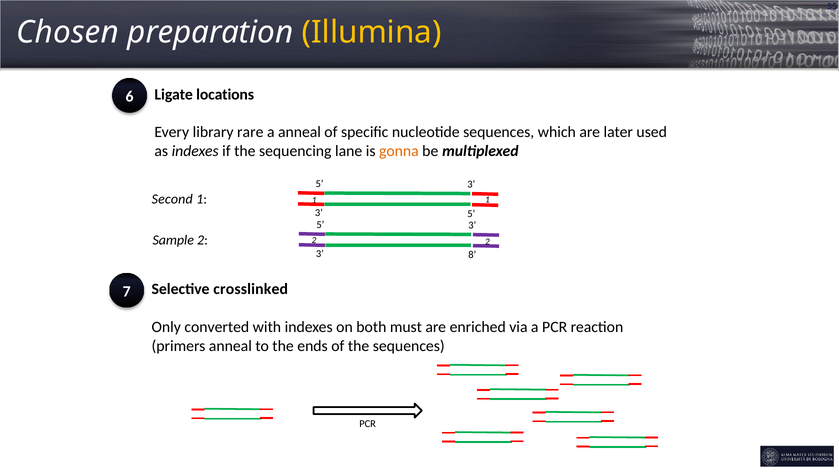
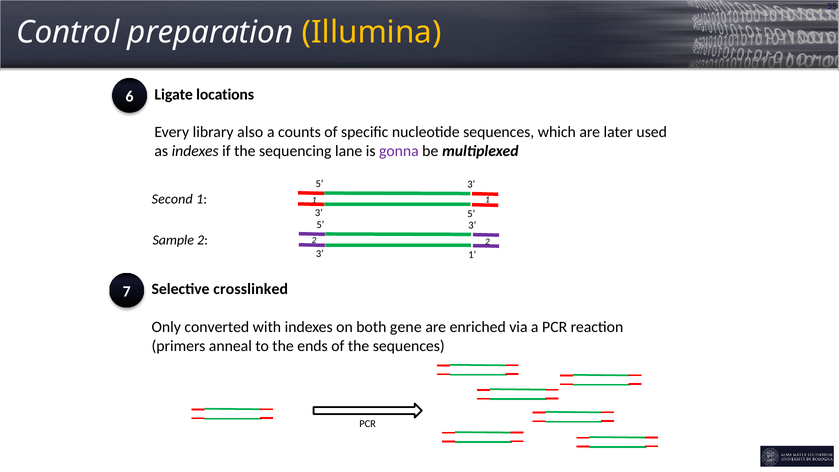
Chosen: Chosen -> Control (68, 32)
rare: rare -> also (250, 132)
a anneal: anneal -> counts (299, 132)
gonna colour: orange -> purple (399, 151)
3 8: 8 -> 1 (472, 255)
must: must -> gene (406, 327)
